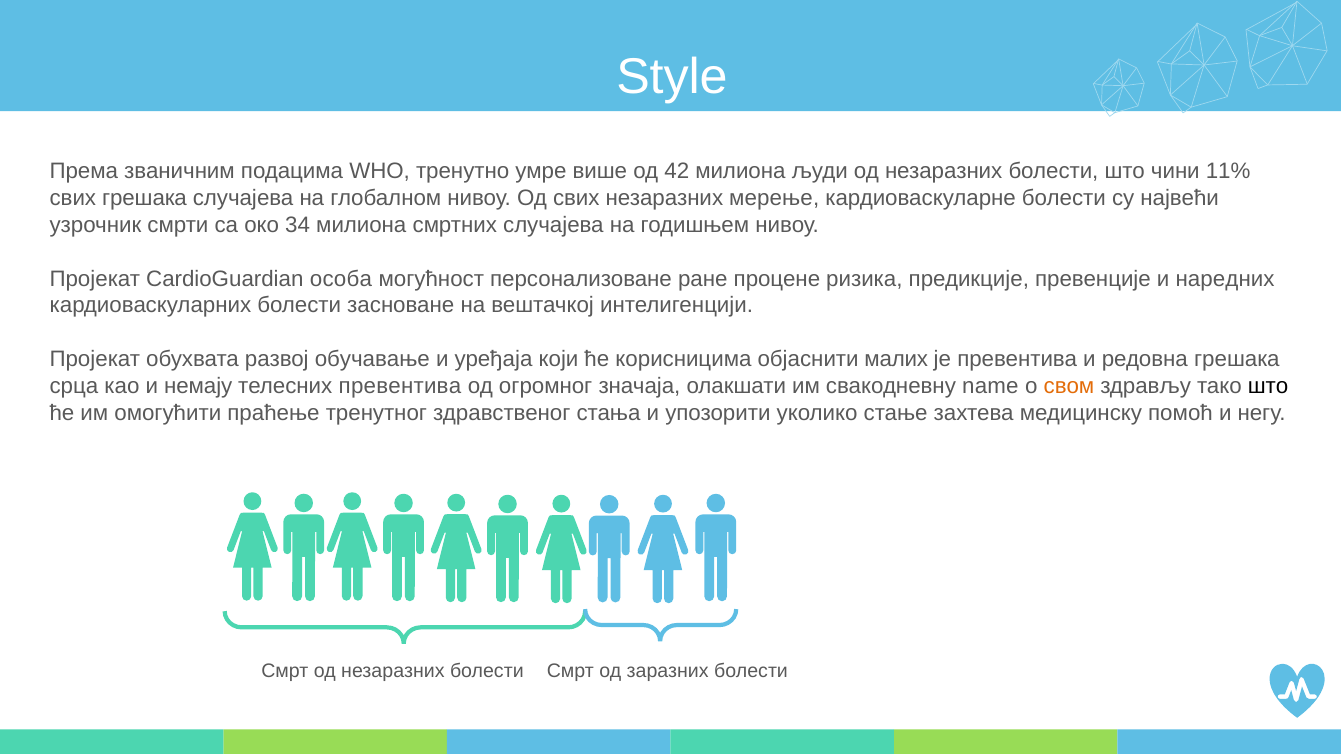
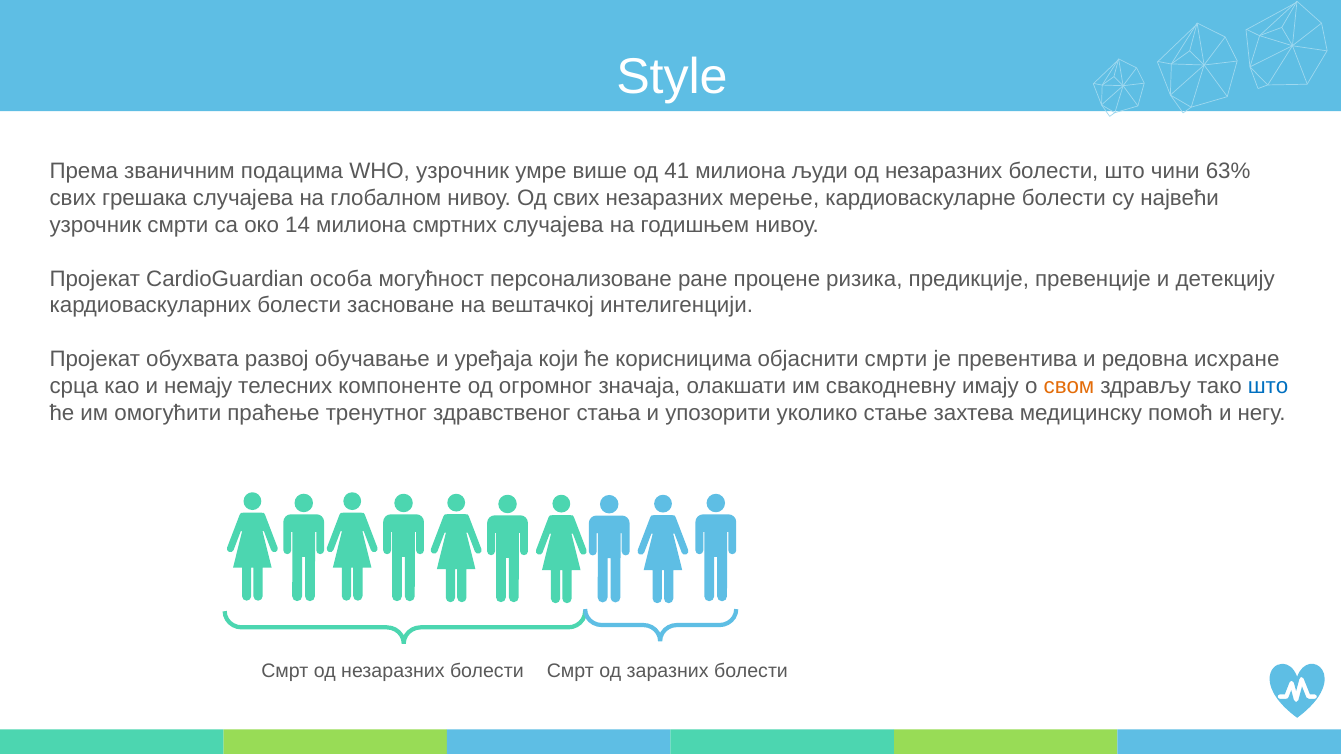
WHO тренутно: тренутно -> узрочник (463, 172)
42: 42 -> 41 (677, 172)
11%: 11% -> 63% (1228, 172)
34: 34 -> 14 (298, 225)
наредних: наредних -> детекцију (1225, 279)
објаснити малих: малих -> смрти (896, 359)
редовна грешака: грешака -> исхране (1237, 359)
телесних превентива: превентива -> компоненте (400, 386)
name: name -> имају (990, 386)
што colour: black -> blue (1268, 386)
